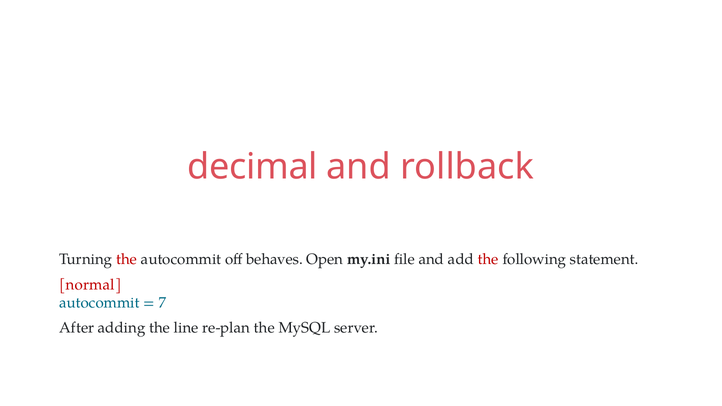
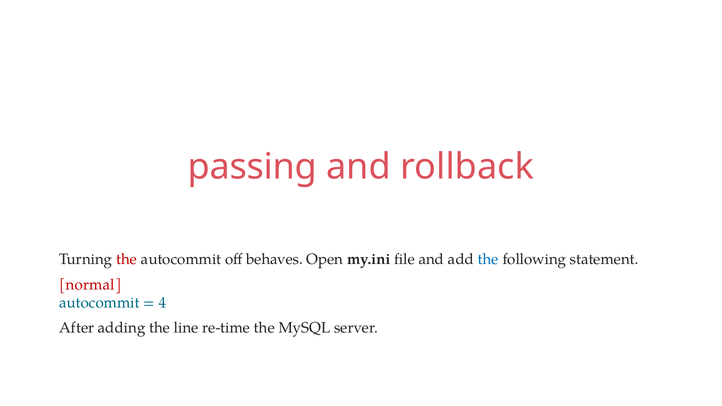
decimal: decimal -> passing (253, 167)
the colour: red -> blue (488, 259)
7: 7 -> 4 (162, 303)
re-plan: re-plan -> re-time (226, 328)
